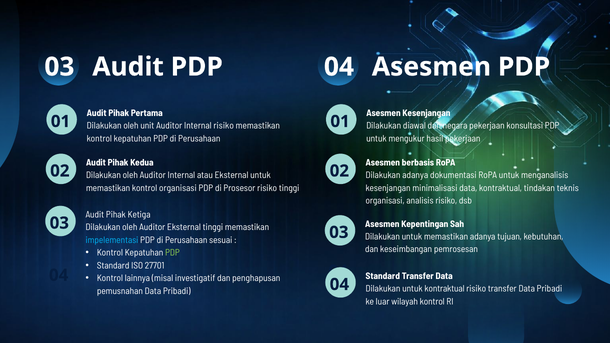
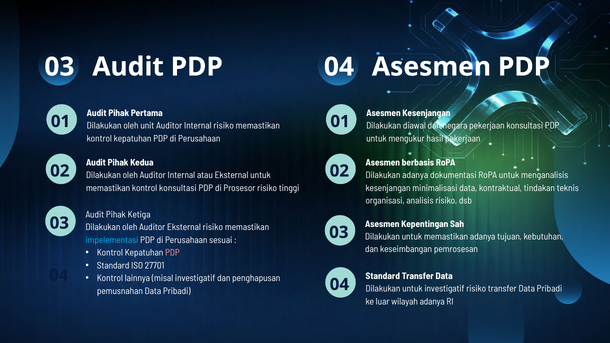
kontrol organisasi: organisasi -> konsultasi (178, 188)
Eksternal tinggi: tinggi -> risiko (213, 227)
PDP colour: light green -> pink (172, 253)
untuk kontraktual: kontraktual -> investigatif (444, 289)
wilayah kontrol: kontrol -> adanya (432, 302)
